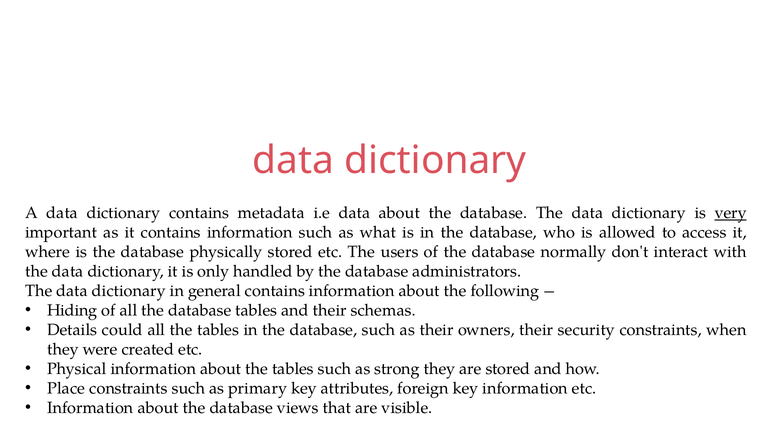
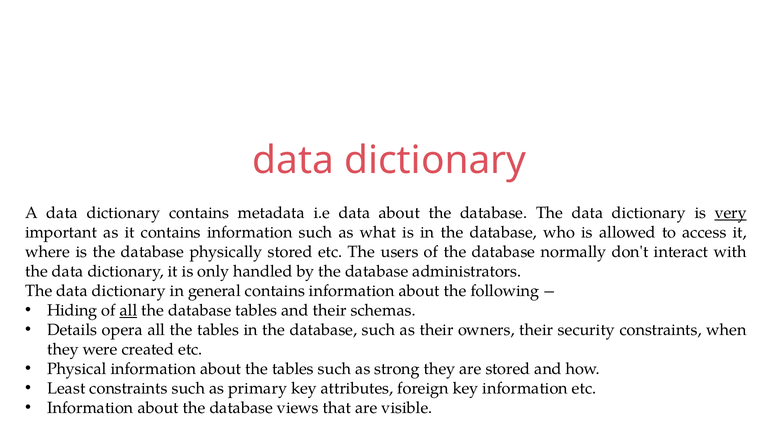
all underline: none -> present (128, 310)
could: could -> opera (122, 330)
Place: Place -> Least (66, 388)
